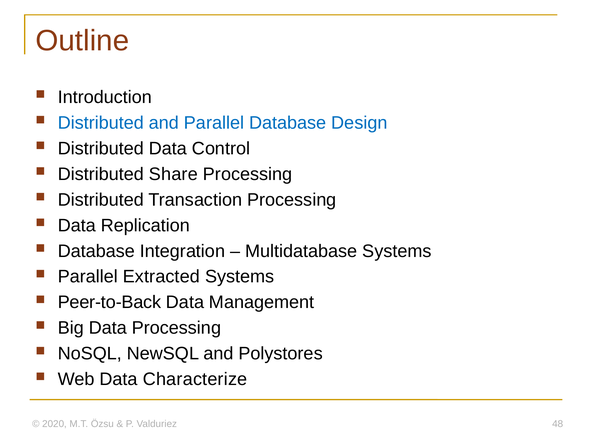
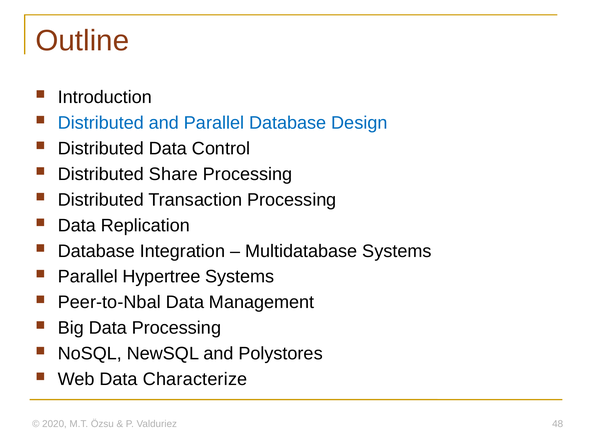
Extracted: Extracted -> Hypertree (162, 277)
Peer-to-Back: Peer-to-Back -> Peer-to-Nbal (109, 302)
